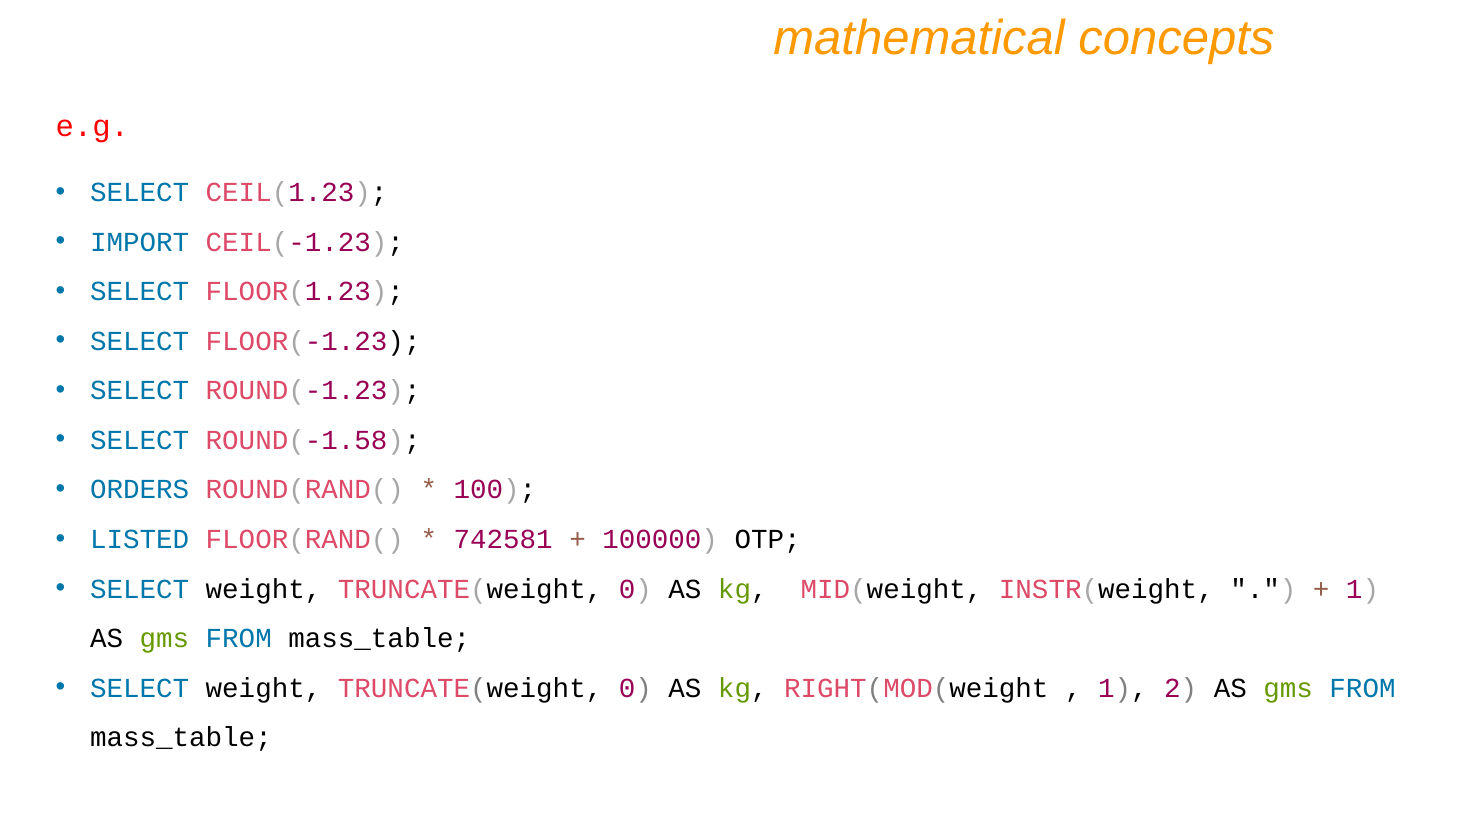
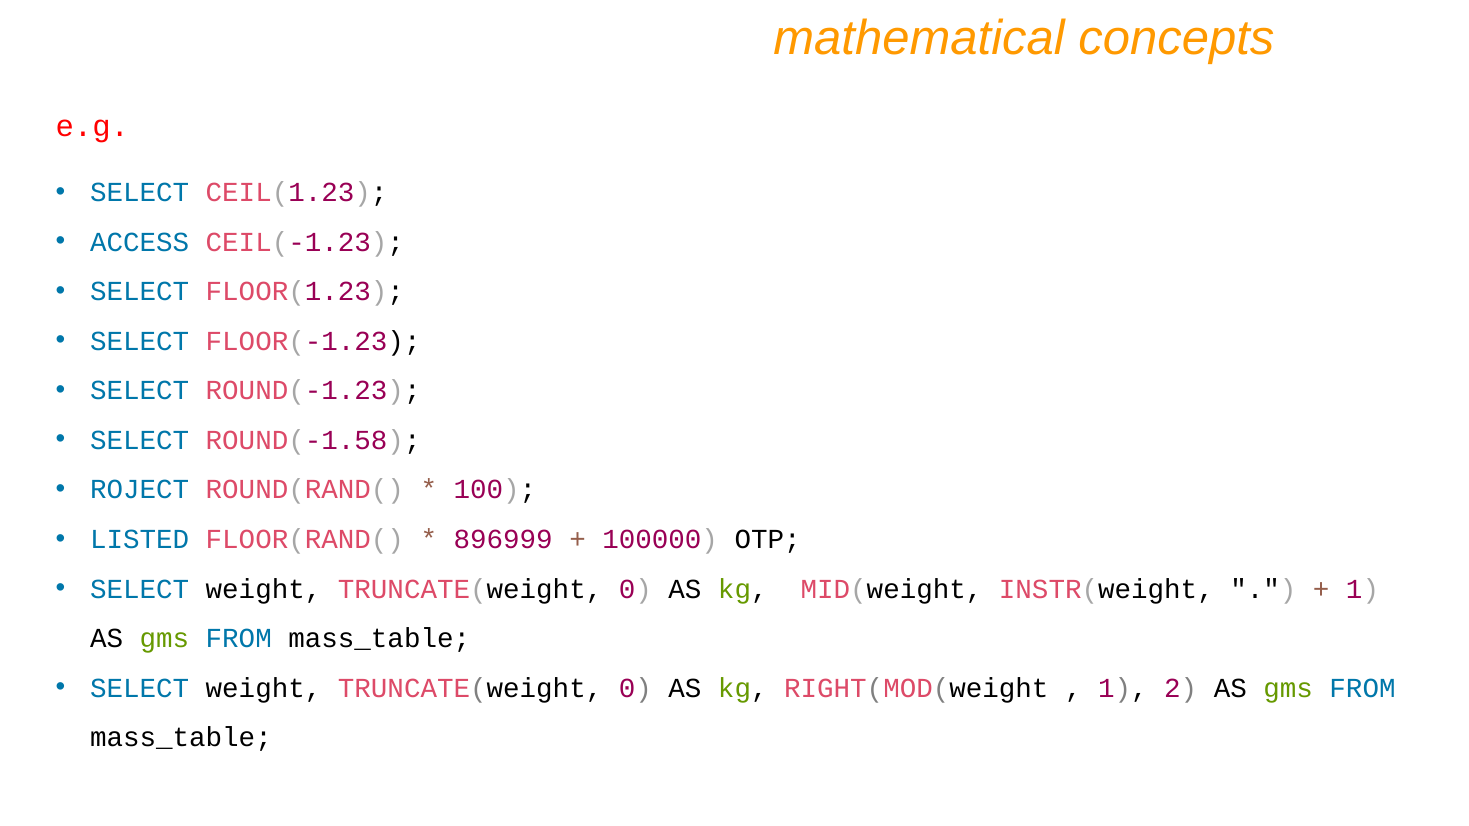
IMPORT: IMPORT -> ACCESS (140, 242)
ORDERS: ORDERS -> ROJECT (140, 490)
742581: 742581 -> 896999 (503, 540)
